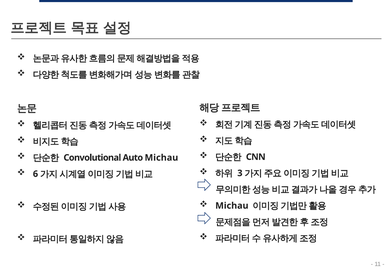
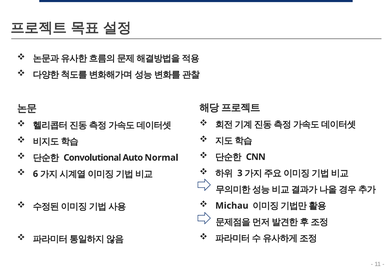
Auto Michau: Michau -> Normal (161, 158)
